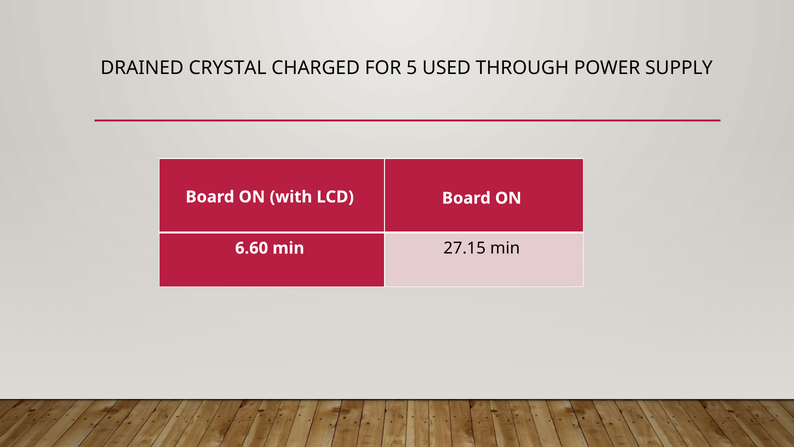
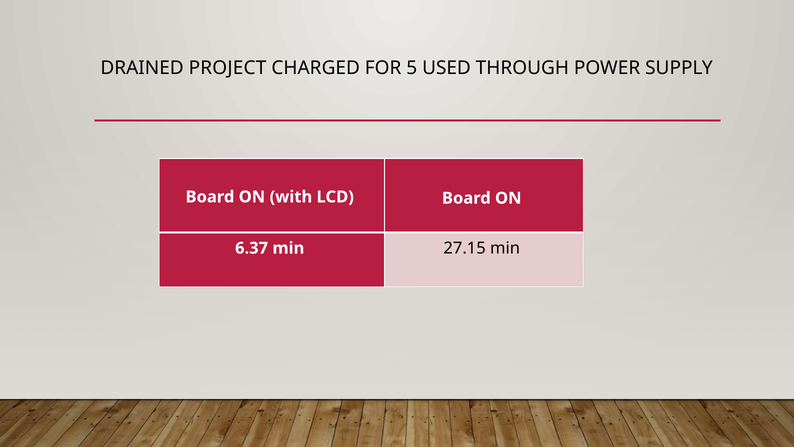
CRYSTAL: CRYSTAL -> PROJECT (227, 68)
6.60: 6.60 -> 6.37 (252, 248)
